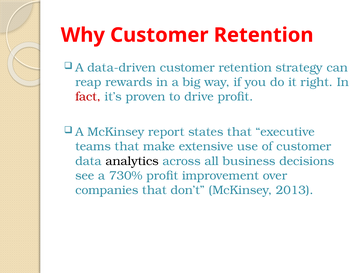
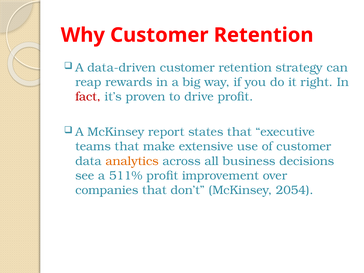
analytics colour: black -> orange (132, 161)
730%: 730% -> 511% (126, 176)
2013: 2013 -> 2054 (295, 190)
